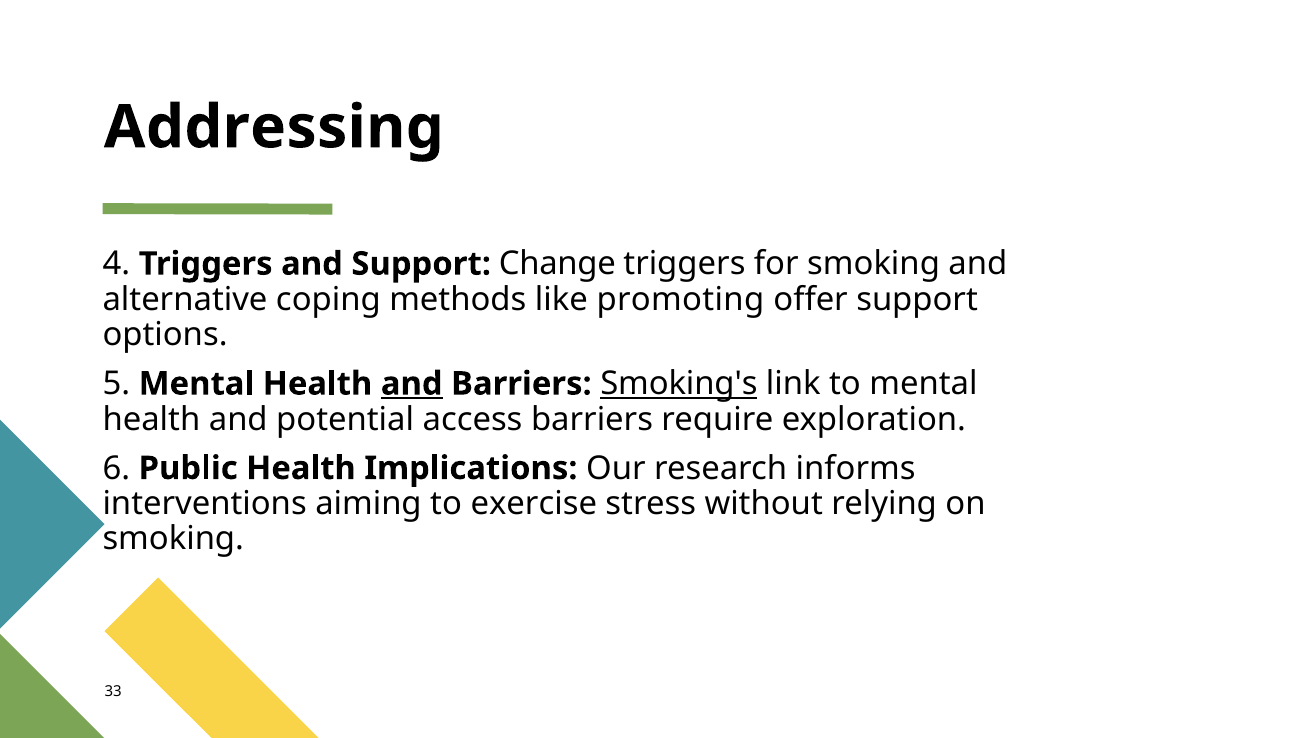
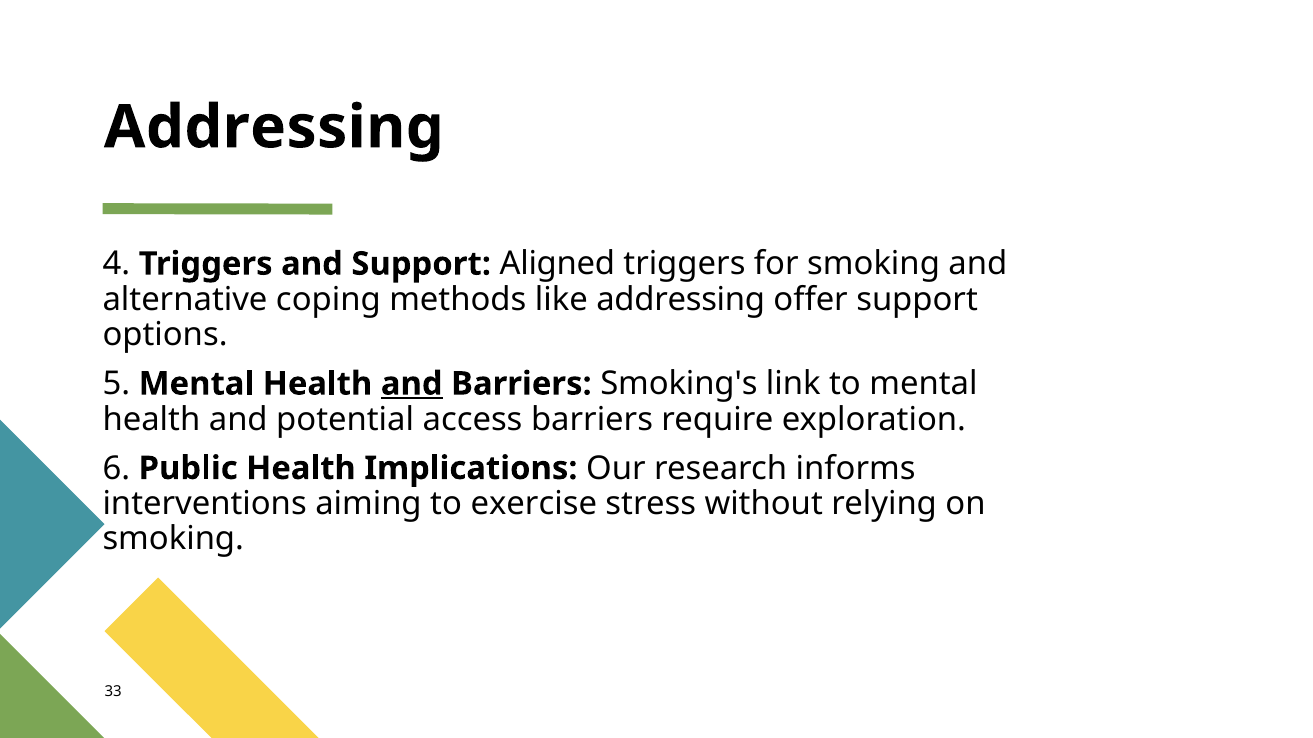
Change: Change -> Aligned (557, 264)
like promoting: promoting -> addressing (681, 300)
Smoking's underline: present -> none (679, 384)
